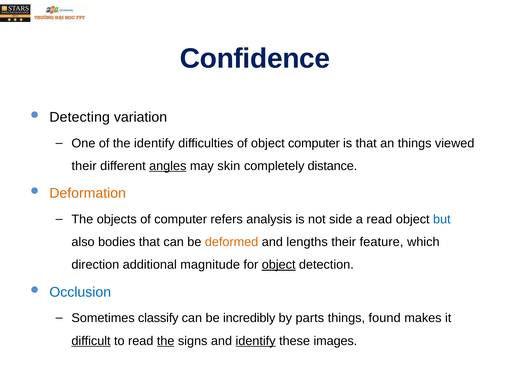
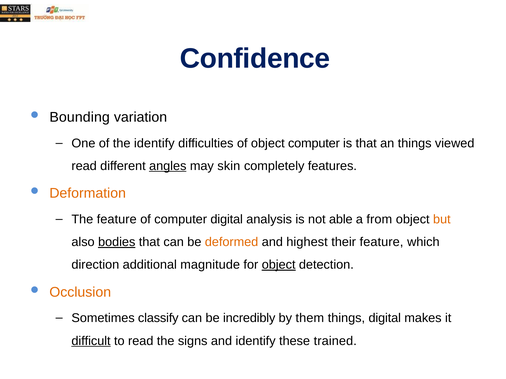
Detecting: Detecting -> Bounding (80, 117)
their: their -> read (84, 166)
distance: distance -> features (332, 166)
The objects: objects -> feature (117, 220)
computer refers: refers -> digital (227, 220)
side: side -> able (341, 220)
a read: read -> from (379, 220)
but colour: blue -> orange (442, 220)
bodies underline: none -> present (117, 242)
lengths: lengths -> highest (307, 242)
Occlusion colour: blue -> orange (80, 292)
parts: parts -> them (310, 319)
things found: found -> digital (385, 319)
the underline: present -> none (166, 341)
identify underline: present -> none (256, 341)
images: images -> trained (335, 341)
